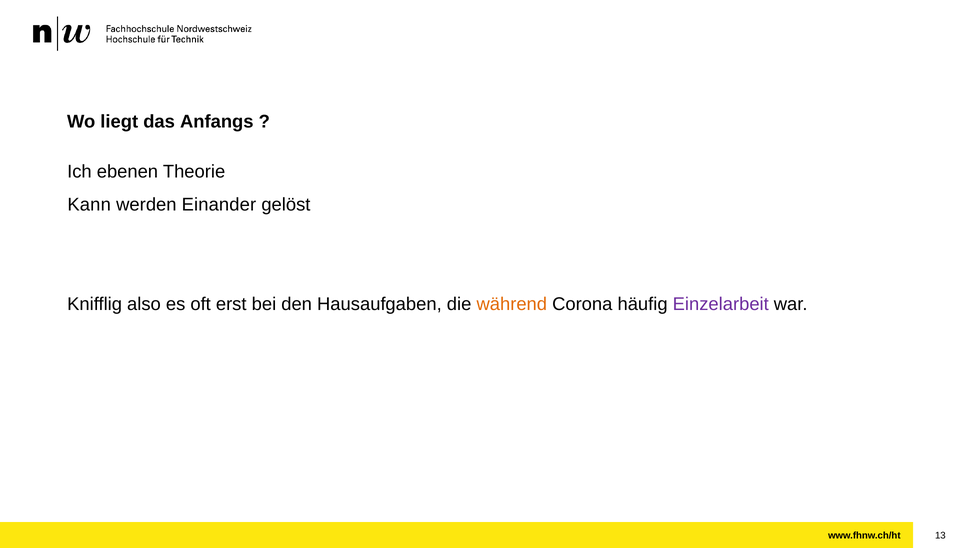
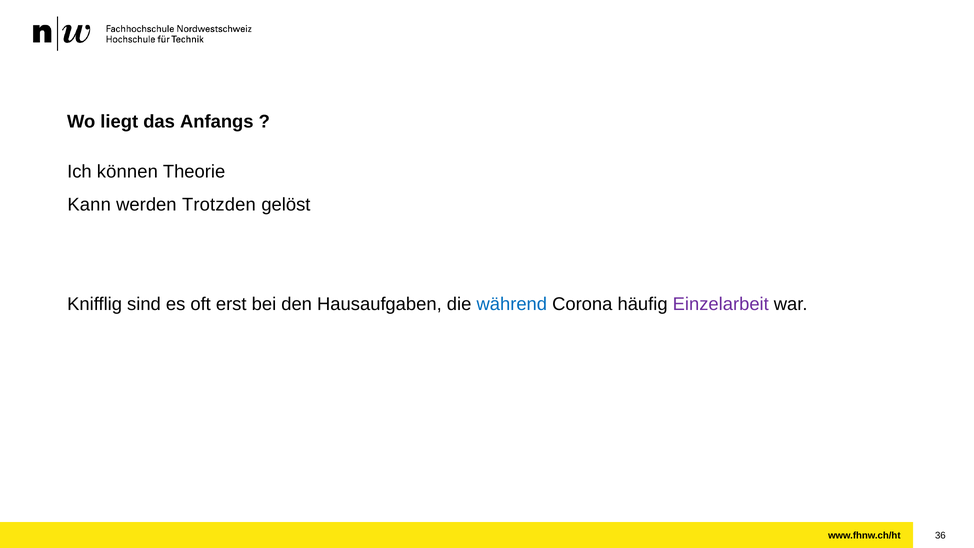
ebenen: ebenen -> können (127, 172)
Einander: Einander -> Trotzden (219, 205)
also: also -> sind (144, 304)
während colour: orange -> blue (512, 304)
13: 13 -> 36 (940, 535)
